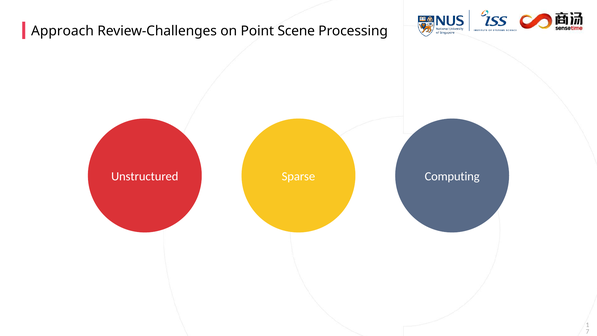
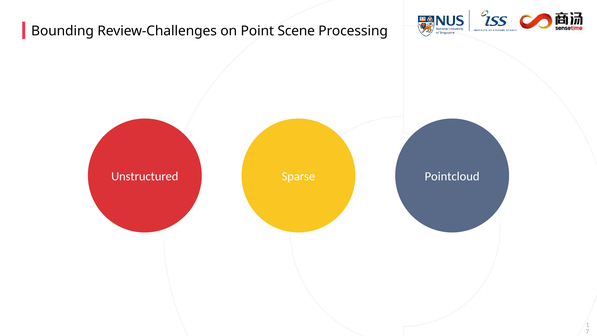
Approach: Approach -> Bounding (63, 31)
Computing: Computing -> Pointcloud (452, 176)
